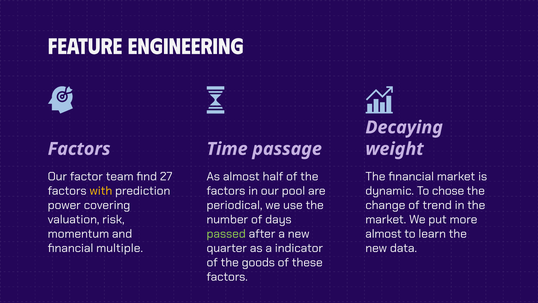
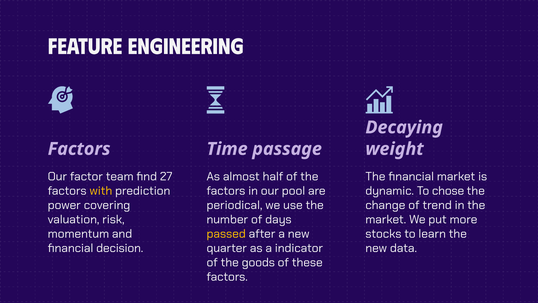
passed colour: light green -> yellow (226, 234)
almost: almost -> stocks (383, 234)
multiple: multiple -> decision (120, 248)
